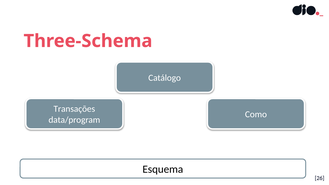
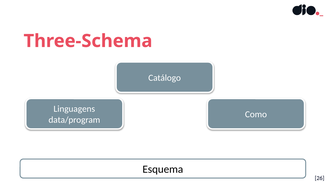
Transações: Transações -> Linguagens (74, 109)
